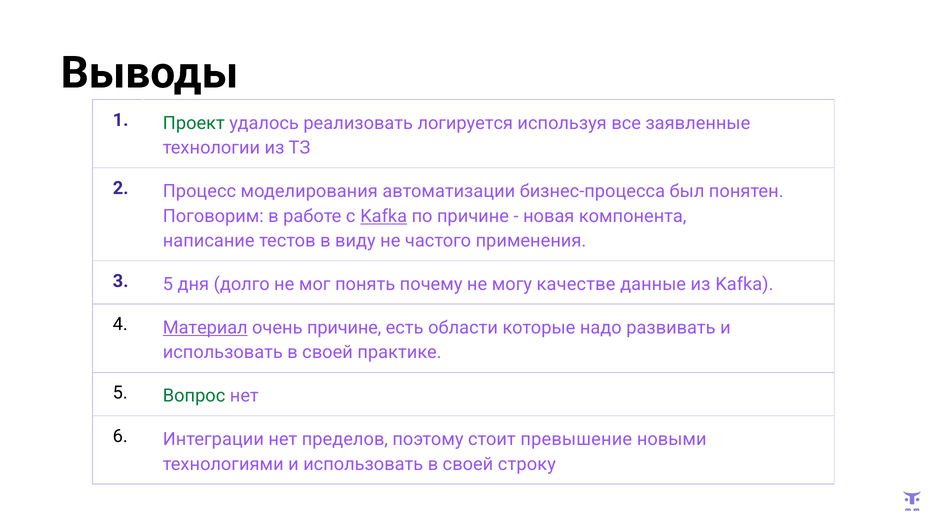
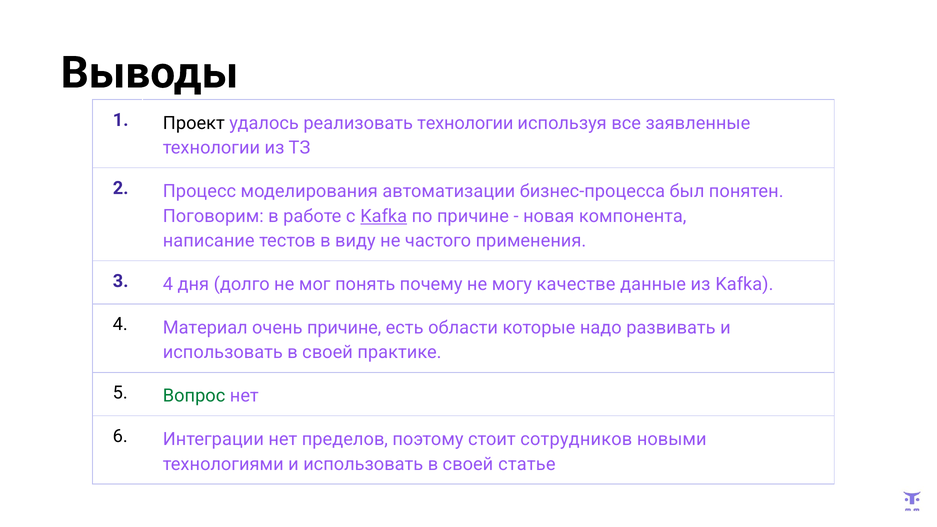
Проект colour: green -> black (194, 123)
реализовать логируется: логируется -> технологии (465, 123)
3 5: 5 -> 4 (168, 284)
Материал underline: present -> none (205, 328)
превышение: превышение -> сотрудников (576, 439)
строку: строку -> статье (527, 464)
